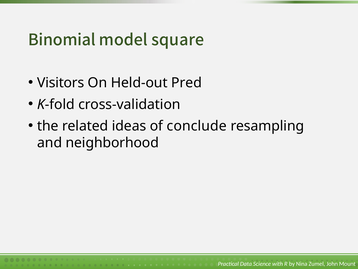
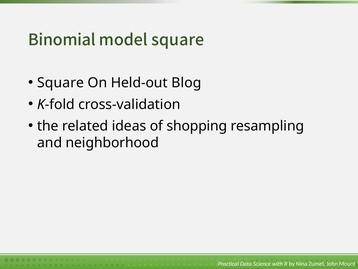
Visitors: Visitors -> Square (61, 83)
Pred: Pred -> Blog (186, 83)
conclude: conclude -> shopping (197, 126)
